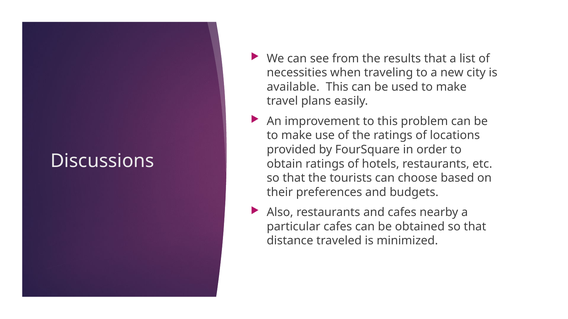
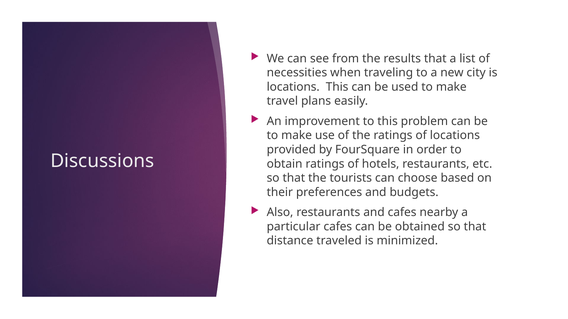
available: available -> locations (293, 87)
